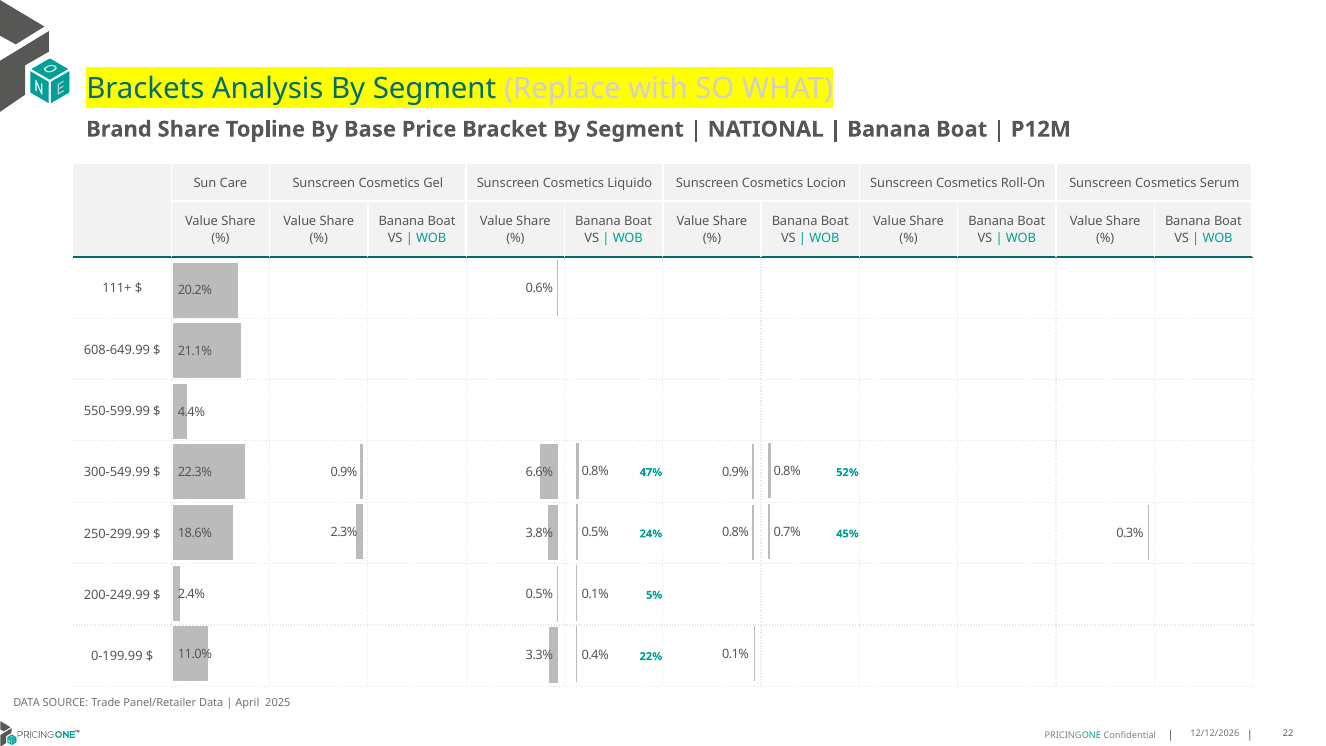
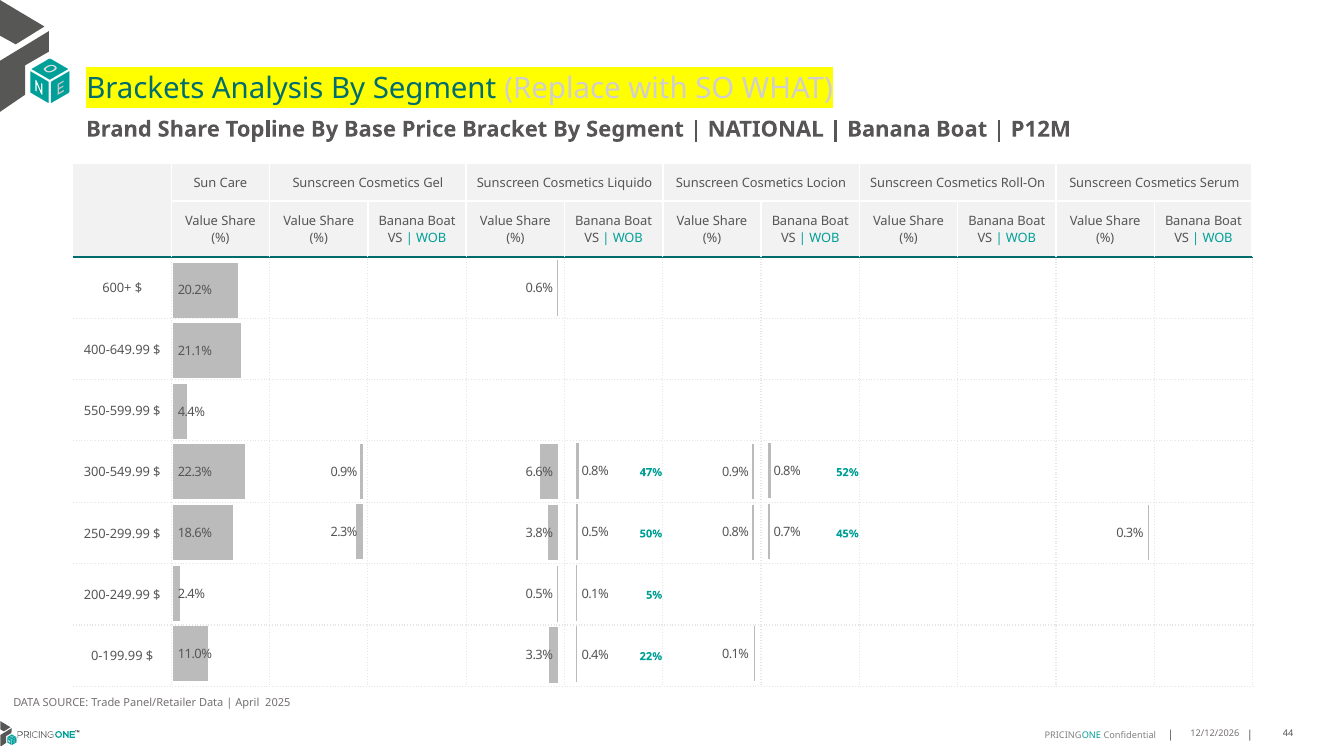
111+: 111+ -> 600+ (117, 289)
608-649.99: 608-649.99 -> 400-649.99 (117, 350)
24%: 24% -> 50% (651, 534)
22: 22 -> 44 (1288, 733)
